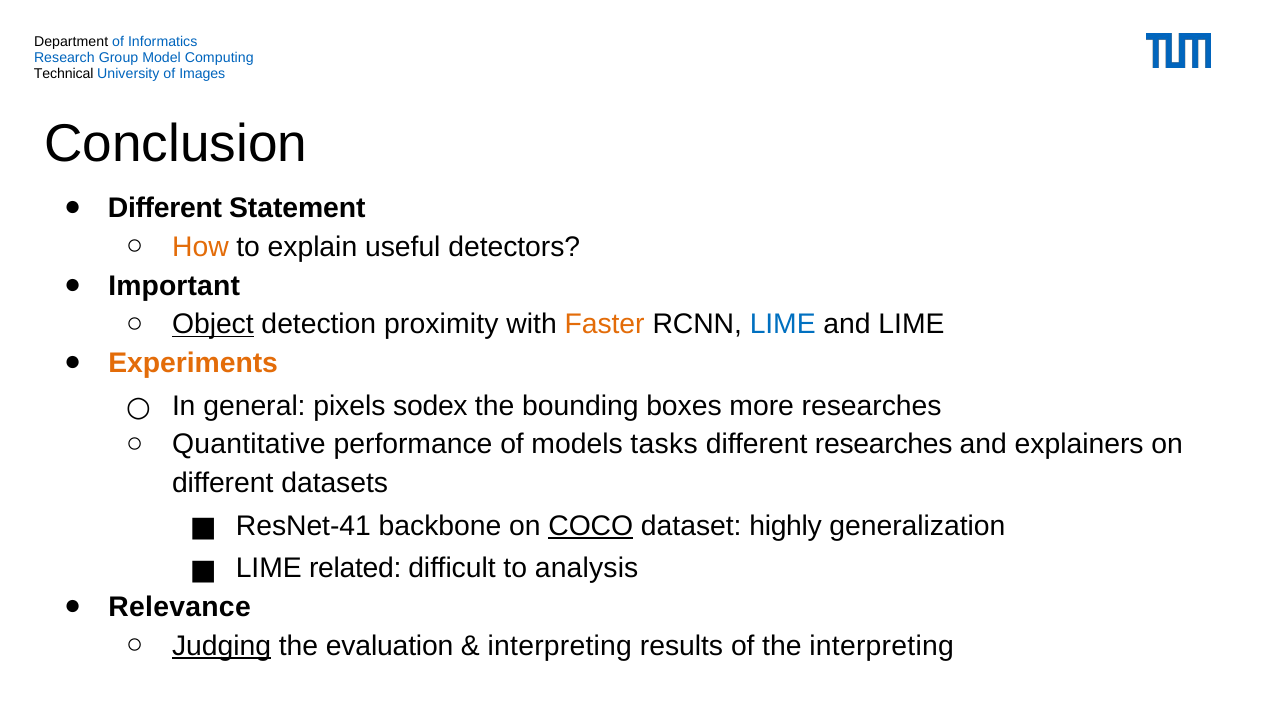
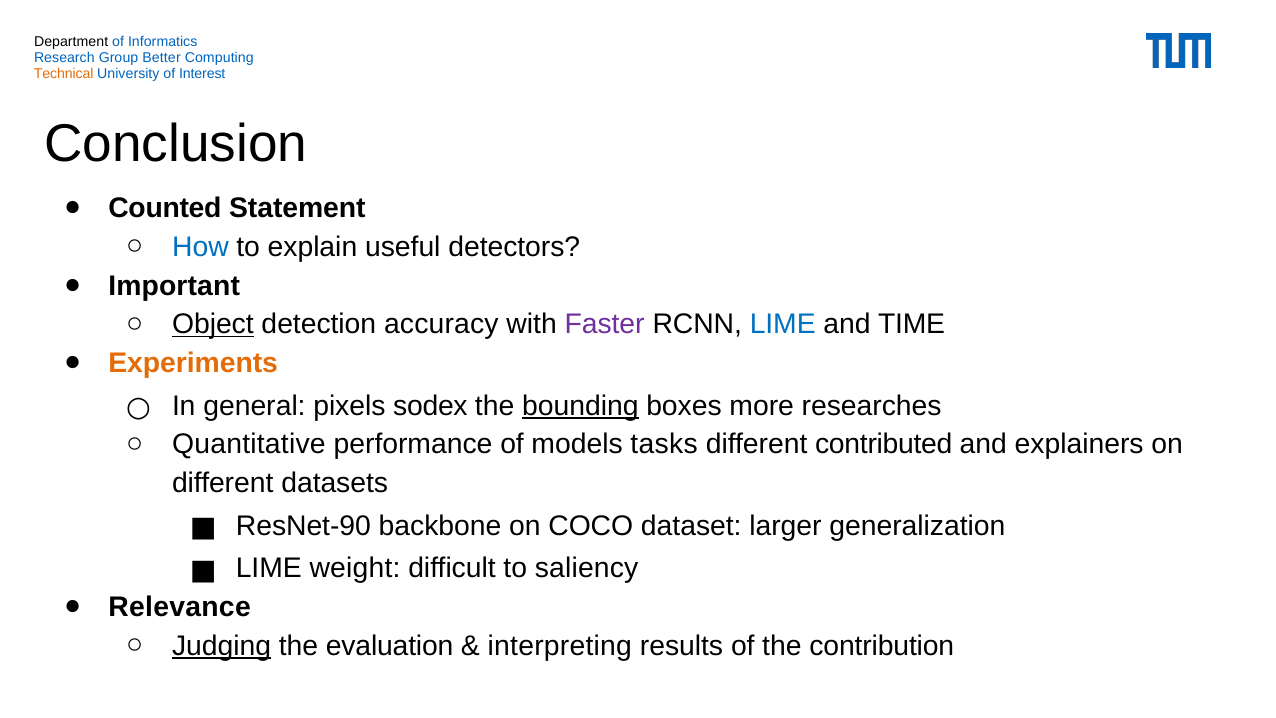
Model: Model -> Better (162, 58)
Technical colour: black -> orange (64, 74)
Images: Images -> Interest (202, 74)
Different: Different -> Counted (165, 208)
How colour: orange -> blue (200, 247)
proximity: proximity -> accuracy (441, 324)
Faster colour: orange -> purple (605, 324)
and LIME: LIME -> TIME (912, 324)
bounding underline: none -> present (580, 406)
different researches: researches -> contributed (884, 444)
ResNet-41: ResNet-41 -> ResNet-90 (303, 526)
COCO underline: present -> none (591, 526)
highly: highly -> larger (785, 526)
related: related -> weight (355, 568)
analysis: analysis -> saliency (587, 568)
the interpreting: interpreting -> contribution (882, 645)
